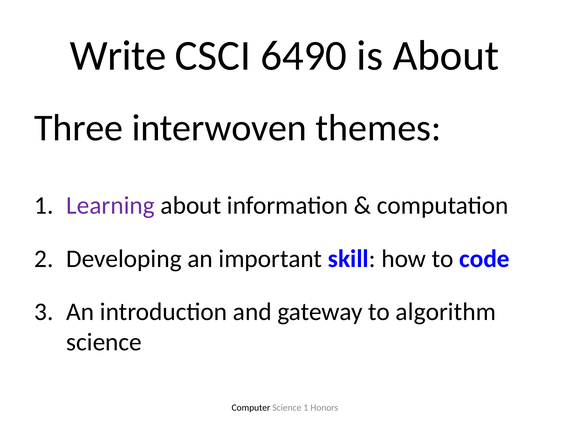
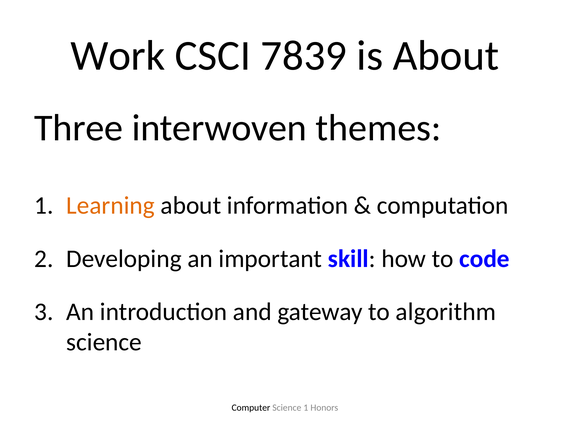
Write: Write -> Work (118, 56)
6490: 6490 -> 7839 (304, 56)
Learning colour: purple -> orange (111, 206)
